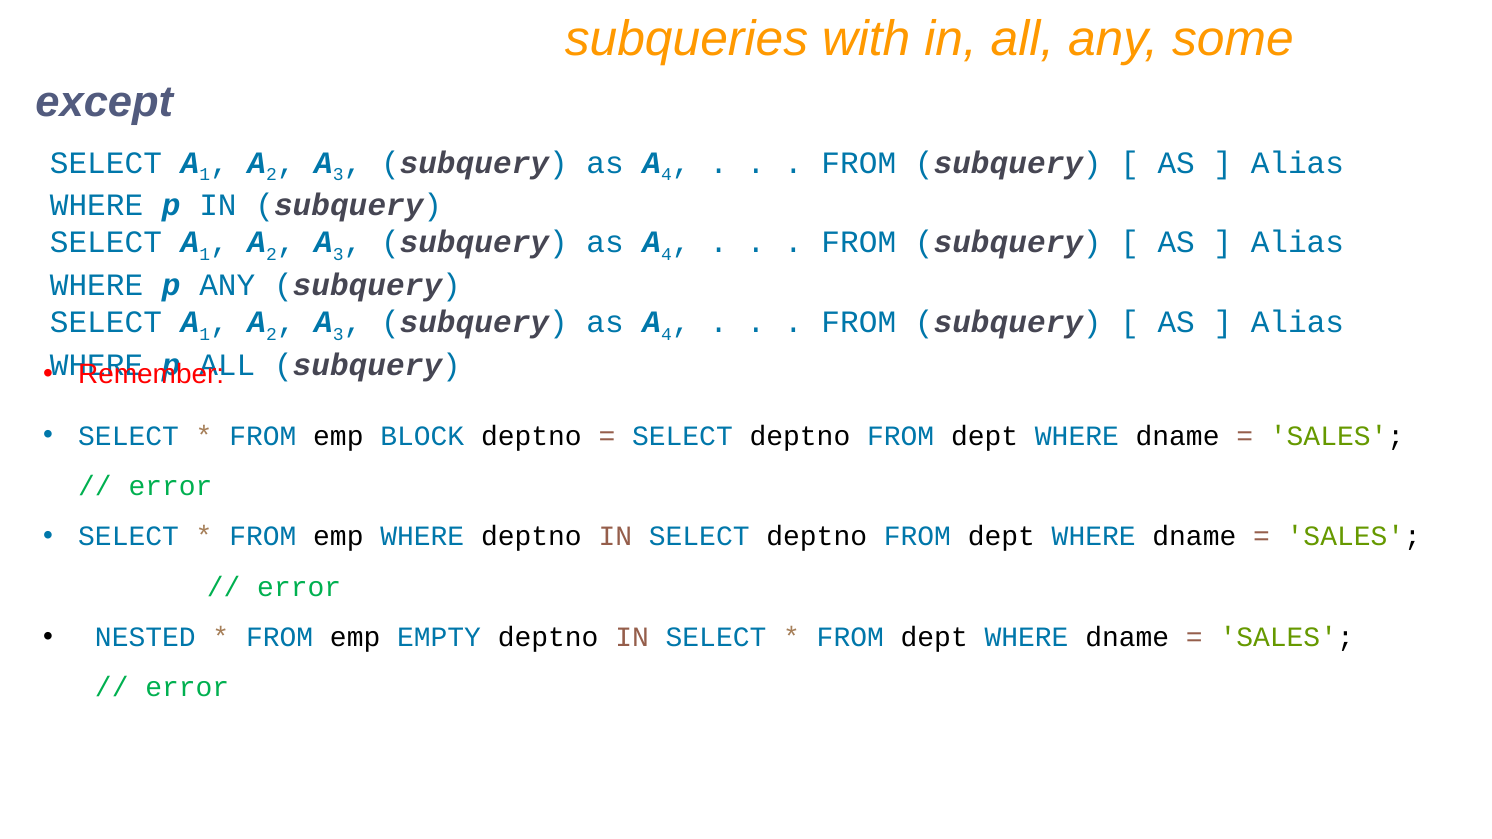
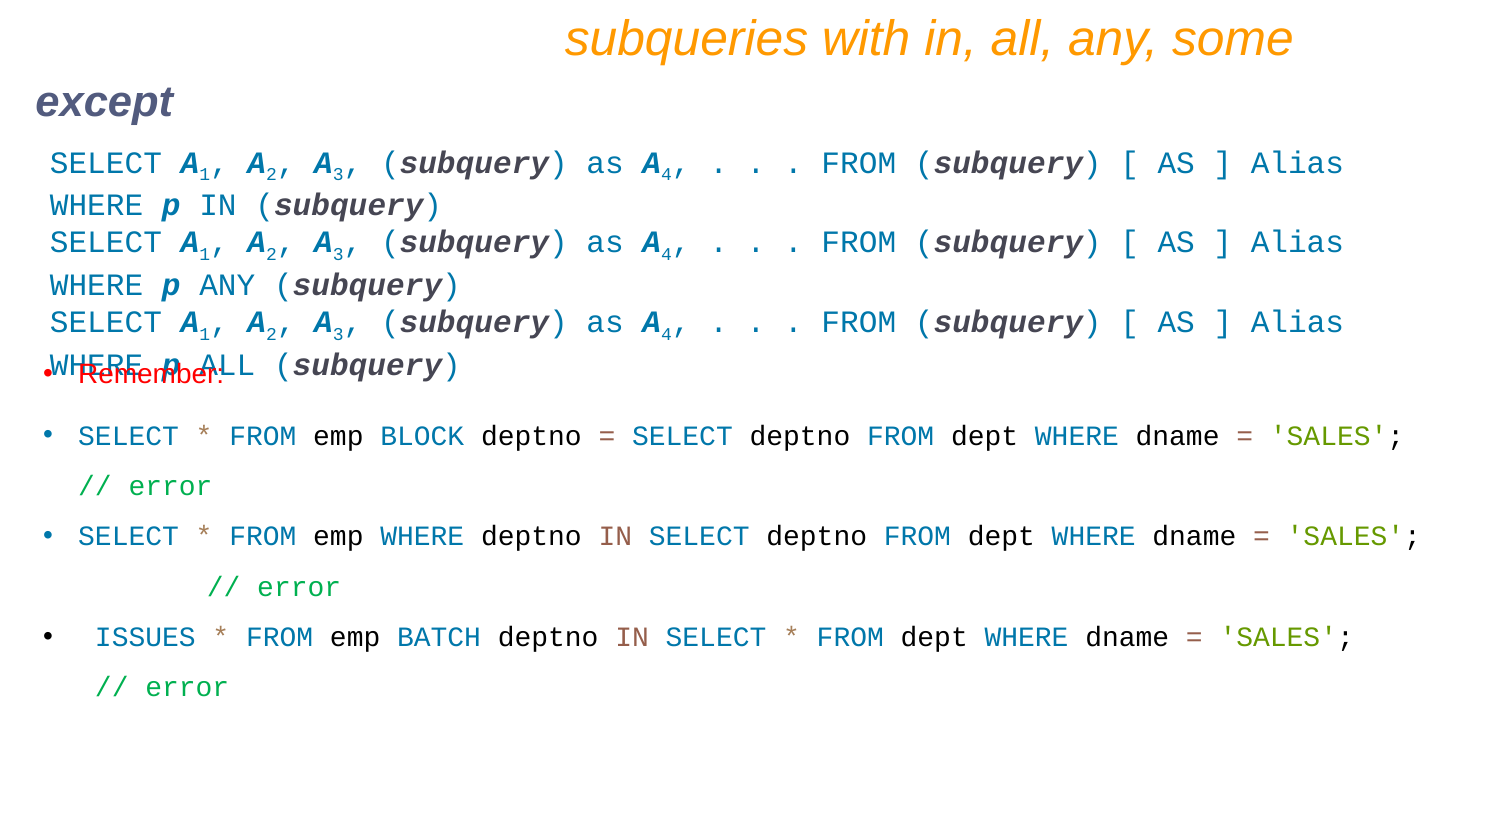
NESTED: NESTED -> ISSUES (145, 637)
EMPTY: EMPTY -> BATCH (439, 637)
